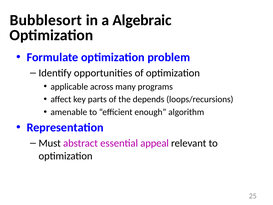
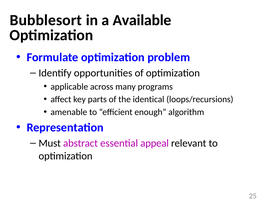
Algebraic: Algebraic -> Available (142, 20)
depends: depends -> identical (149, 99)
